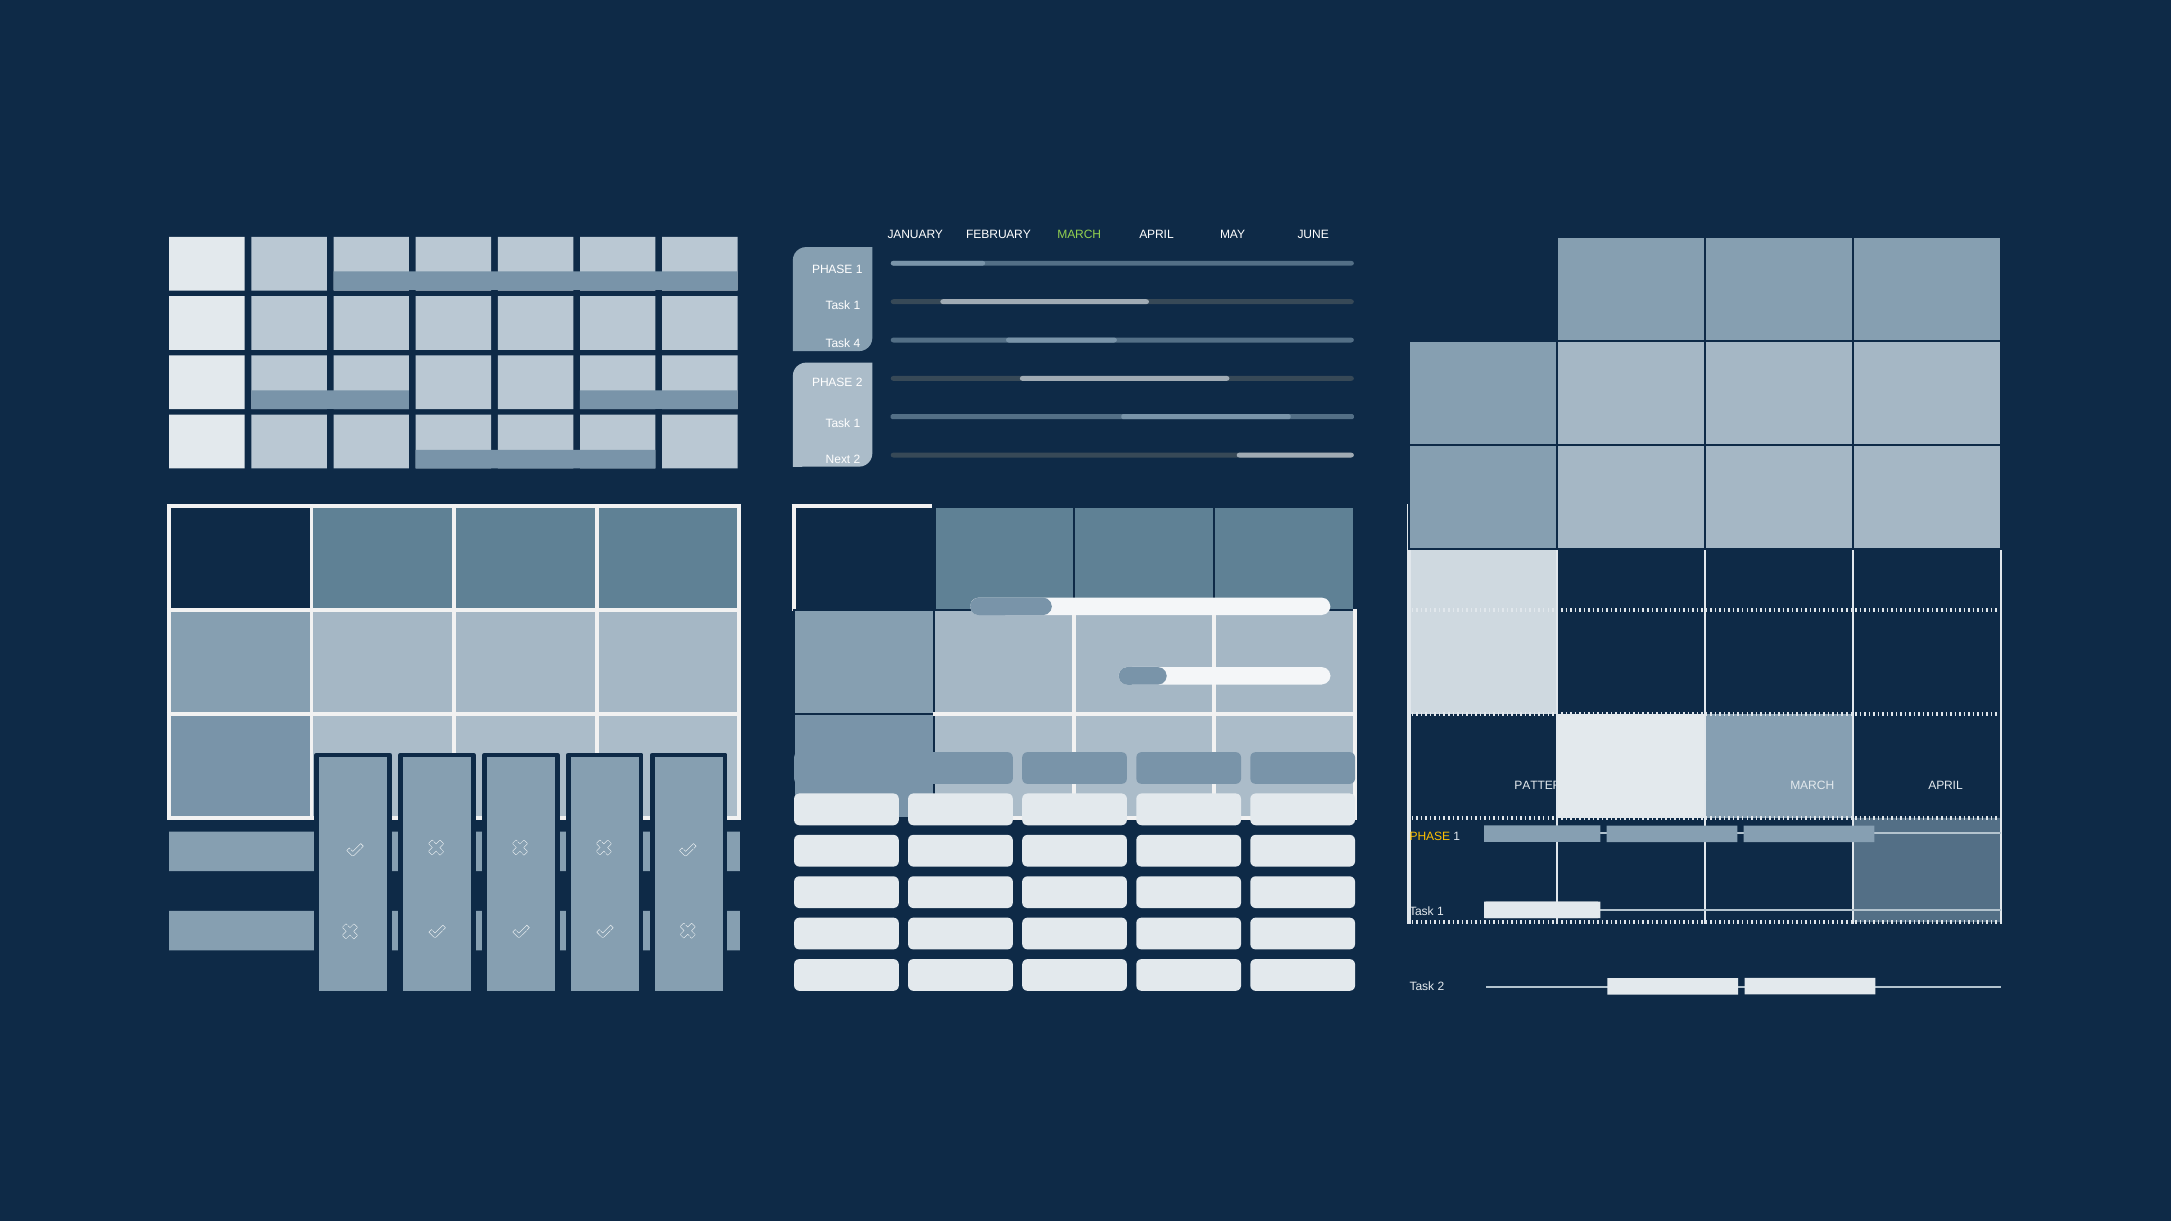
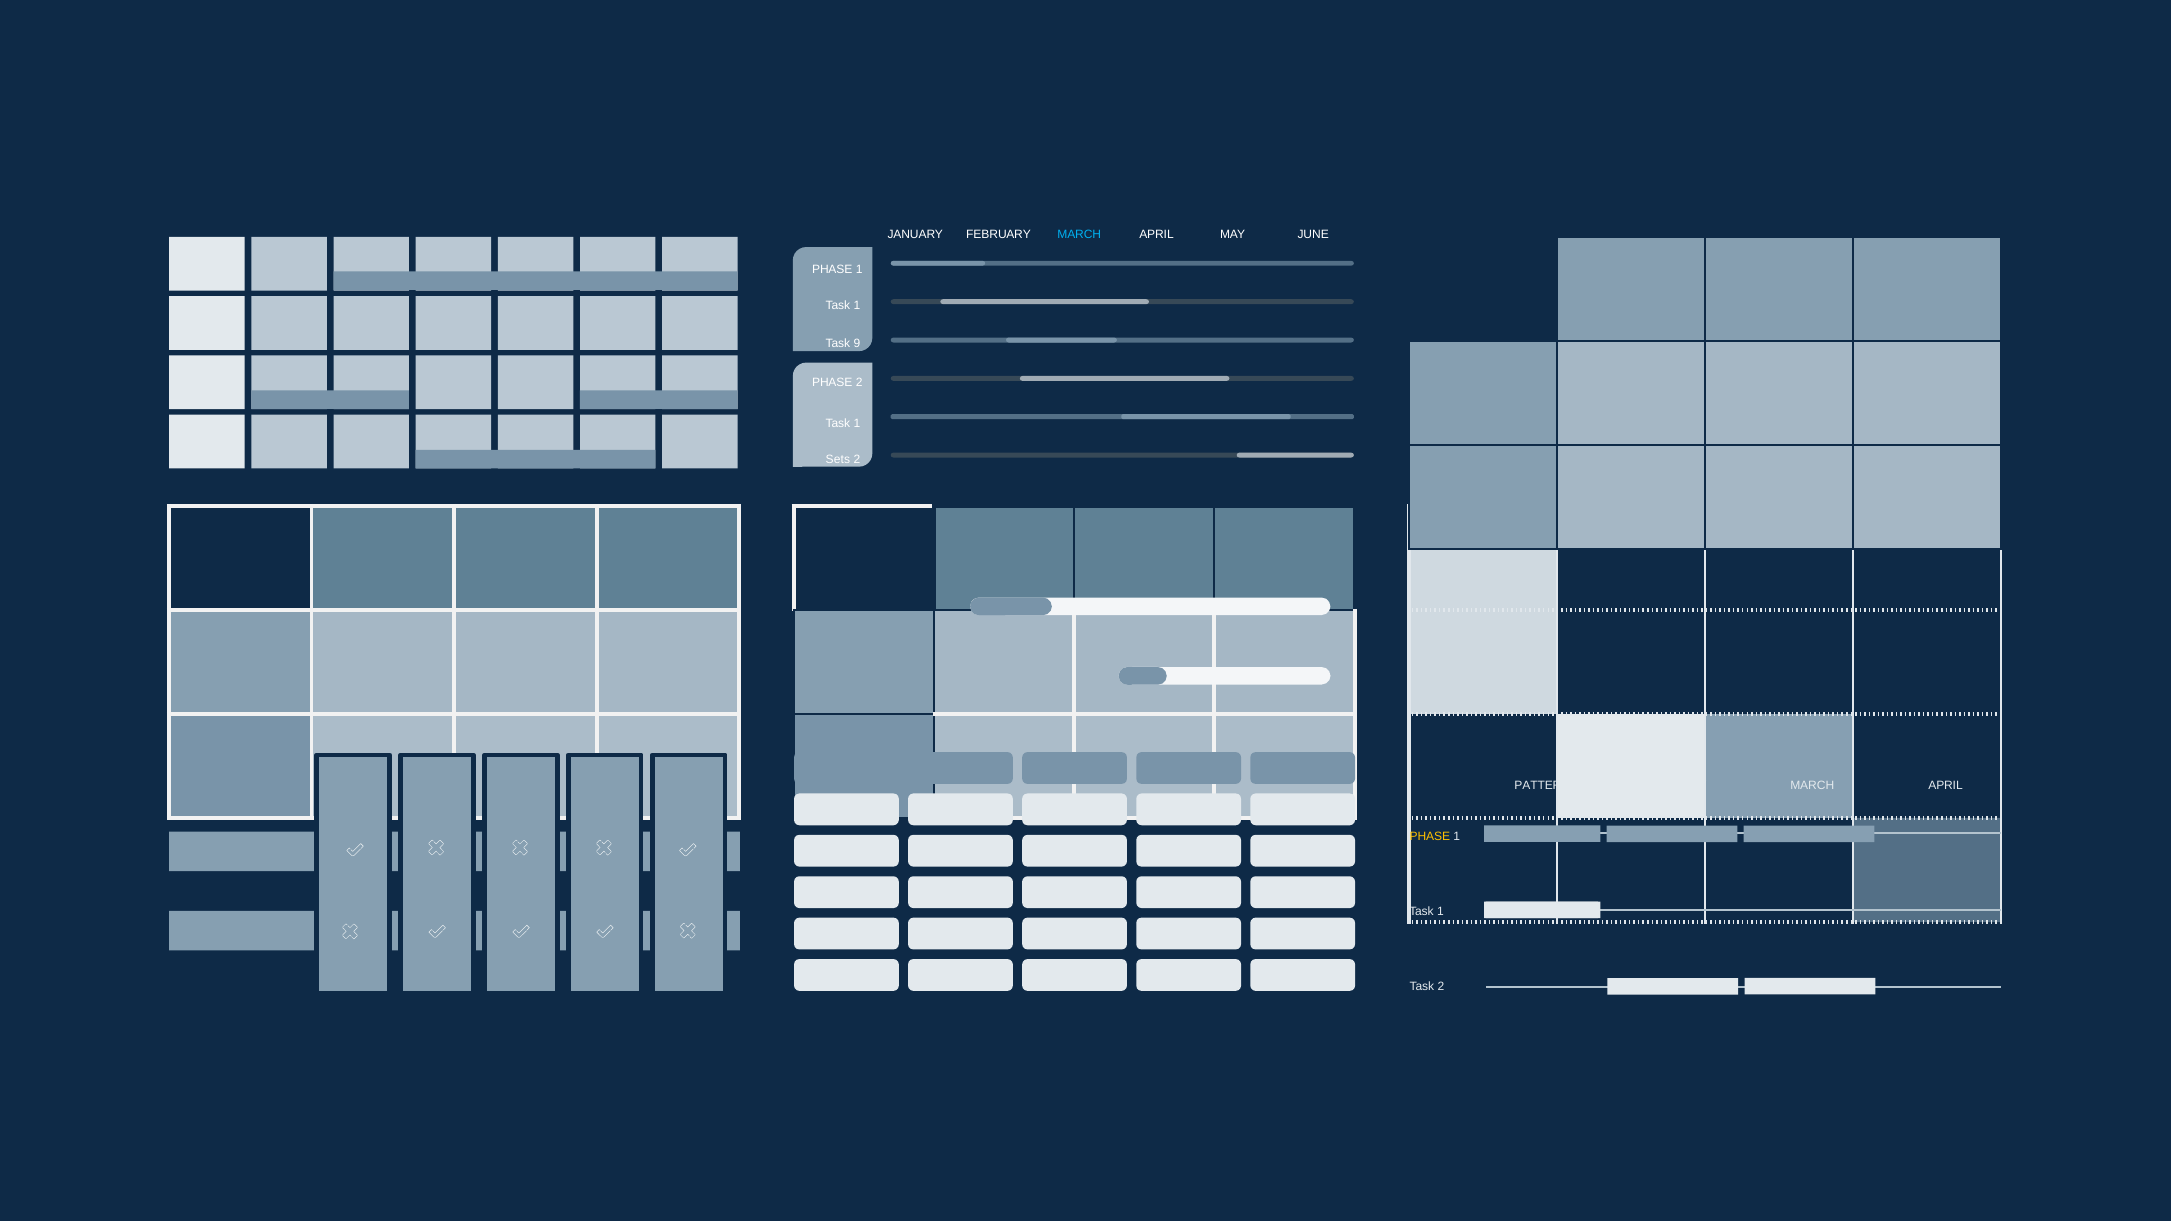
MARCH colour: light green -> light blue (1079, 234)
4: 4 -> 9 (857, 344)
Next: Next -> Sets (838, 460)
